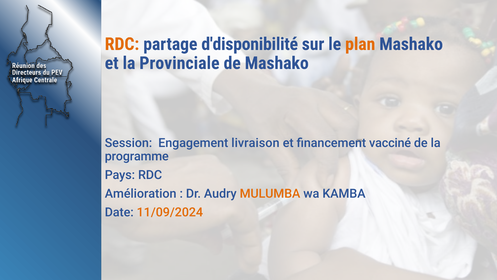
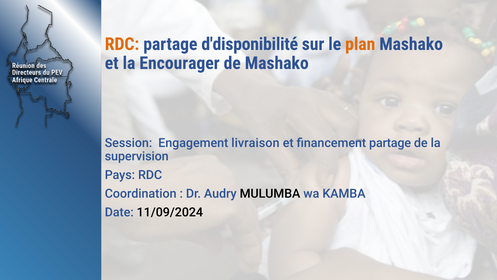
Provinciale: Provinciale -> Encourager (179, 63)
financement vacciné: vacciné -> partage (390, 143)
programme: programme -> supervision (137, 156)
Amélioration: Amélioration -> Coordination (141, 193)
MULUMBA colour: orange -> black (270, 193)
11/09/2024 colour: orange -> black (170, 212)
